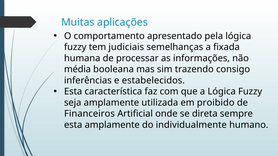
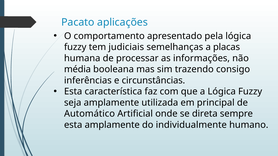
Muitas: Muitas -> Pacato (78, 22)
fixada: fixada -> placas (227, 47)
estabelecidos: estabelecidos -> circunstâncias (153, 81)
proibido: proibido -> principal (216, 103)
Financeiros: Financeiros -> Automático (89, 114)
